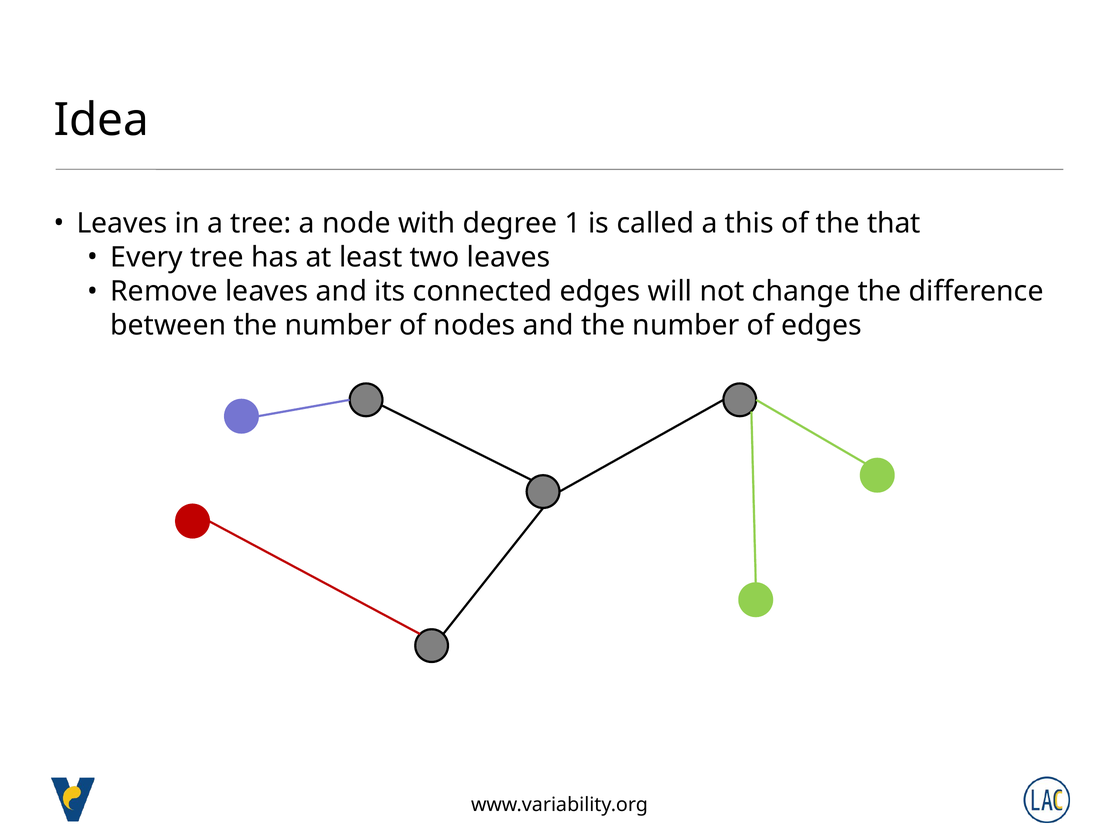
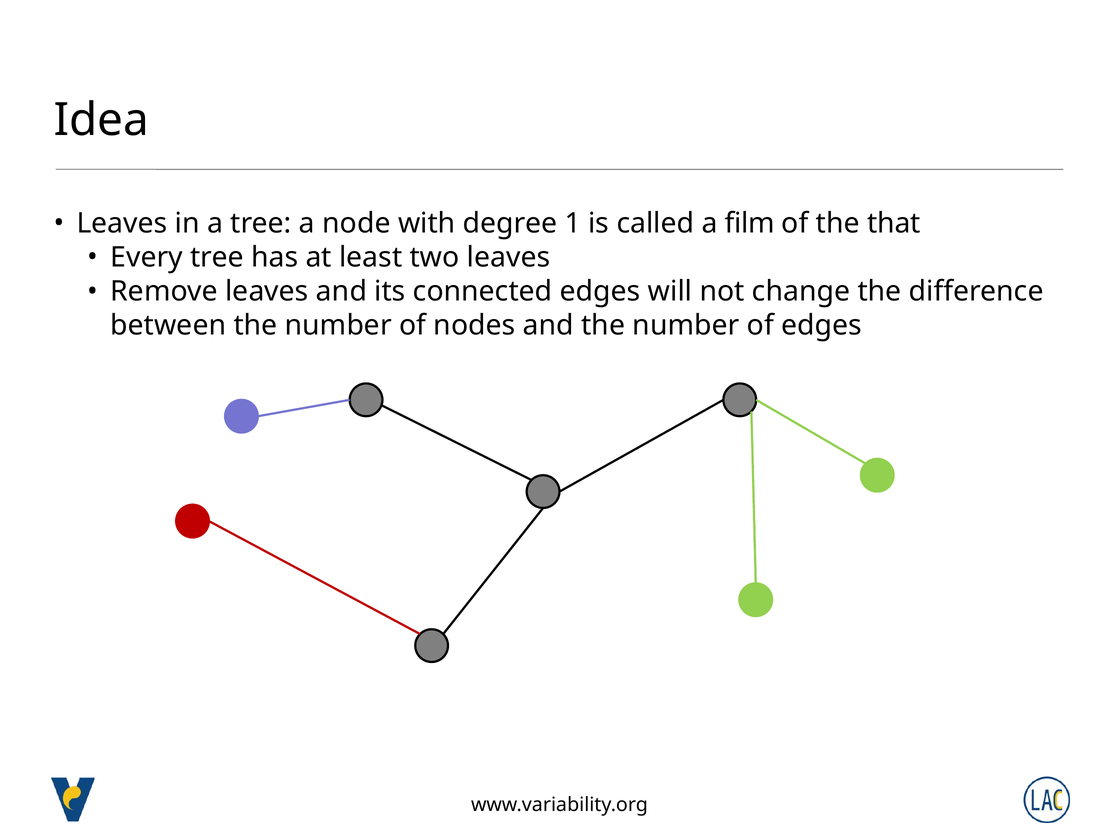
this: this -> film (750, 223)
